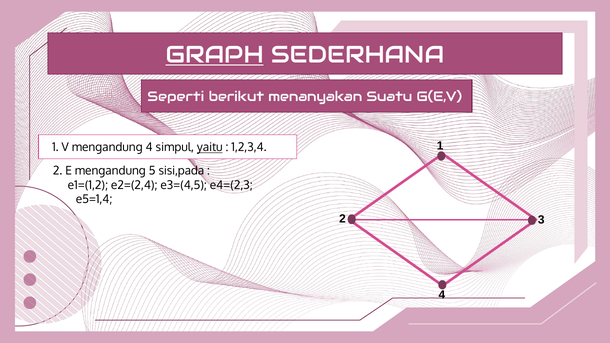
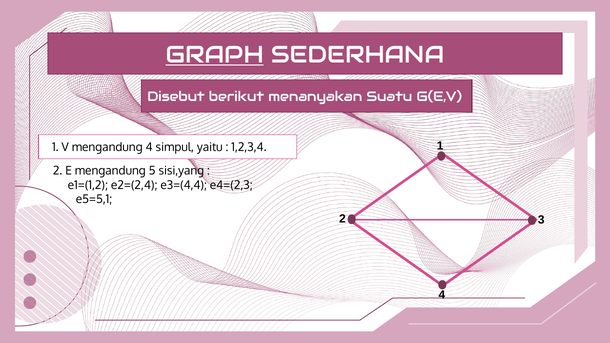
Seperti: Seperti -> Disebut (176, 97)
yaitu underline: present -> none (210, 148)
sisi,pada: sisi,pada -> sisi,yang (181, 171)
e3=(4,5: e3=(4,5 -> e3=(4,4 (184, 185)
e5=1,4: e5=1,4 -> e5=5,1 (94, 200)
